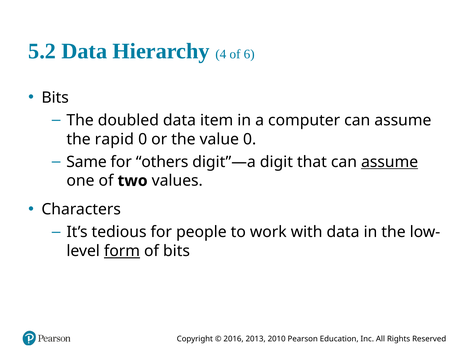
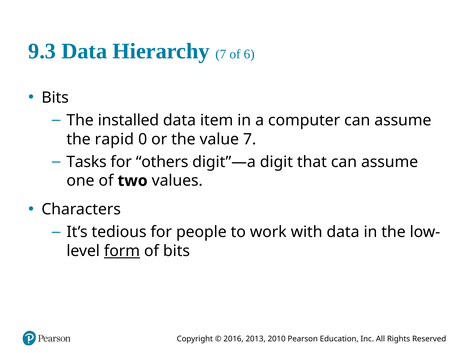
5.2: 5.2 -> 9.3 (42, 51)
Hierarchy 4: 4 -> 7 (221, 54)
doubled: doubled -> installed (128, 120)
value 0: 0 -> 7 (250, 139)
Same: Same -> Tasks (87, 162)
assume underline: present -> none (390, 162)
